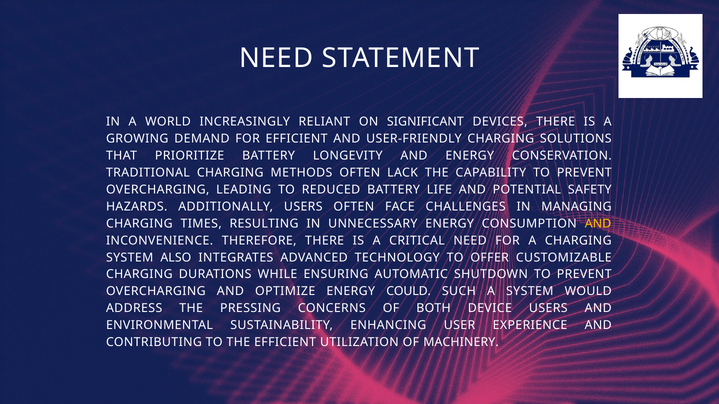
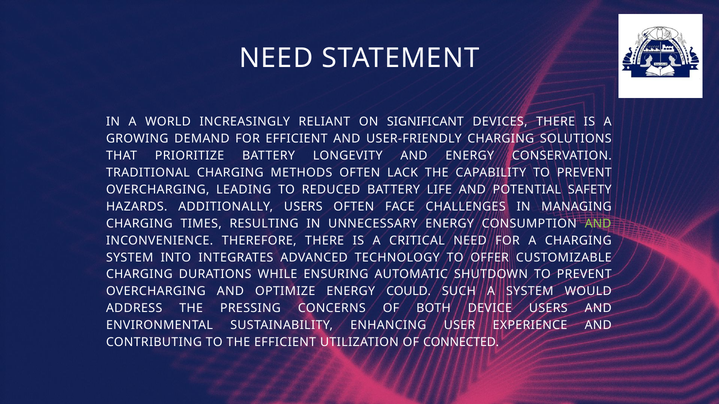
AND colour: yellow -> light green (598, 224)
ALSO: ALSO -> INTO (176, 258)
MACHINERY: MACHINERY -> CONNECTED (461, 343)
